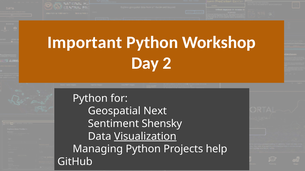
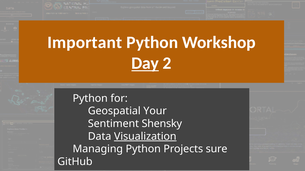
Day underline: none -> present (145, 63)
Next: Next -> Your (155, 111)
help: help -> sure (217, 149)
